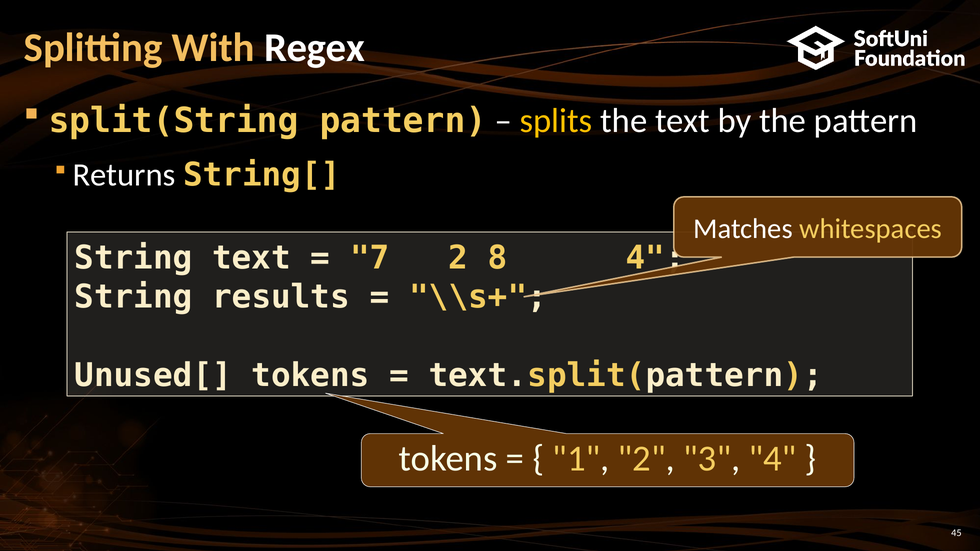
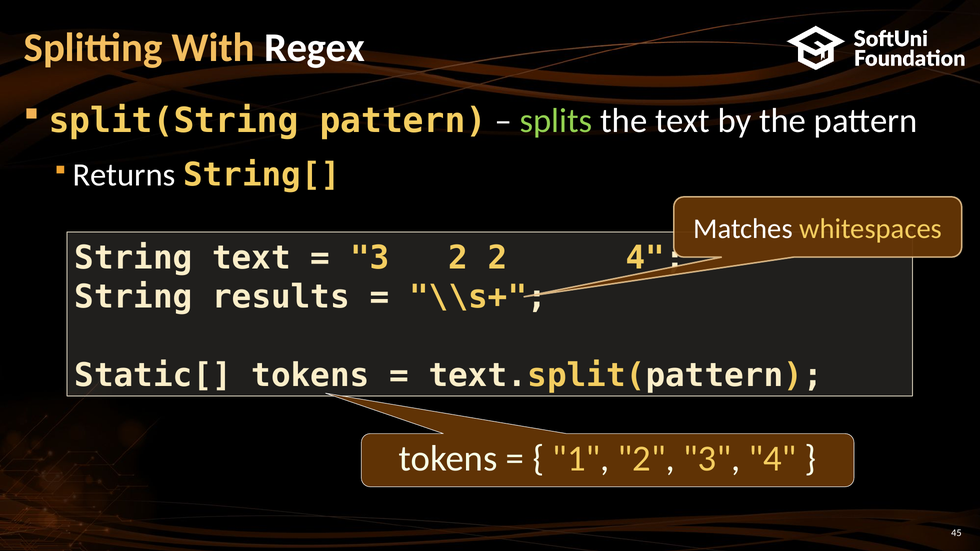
splits colour: yellow -> light green (556, 121)
7: 7 -> 3 (370, 258)
2 8: 8 -> 2 (498, 258)
Unused[: Unused[ -> Static[ (153, 376)
